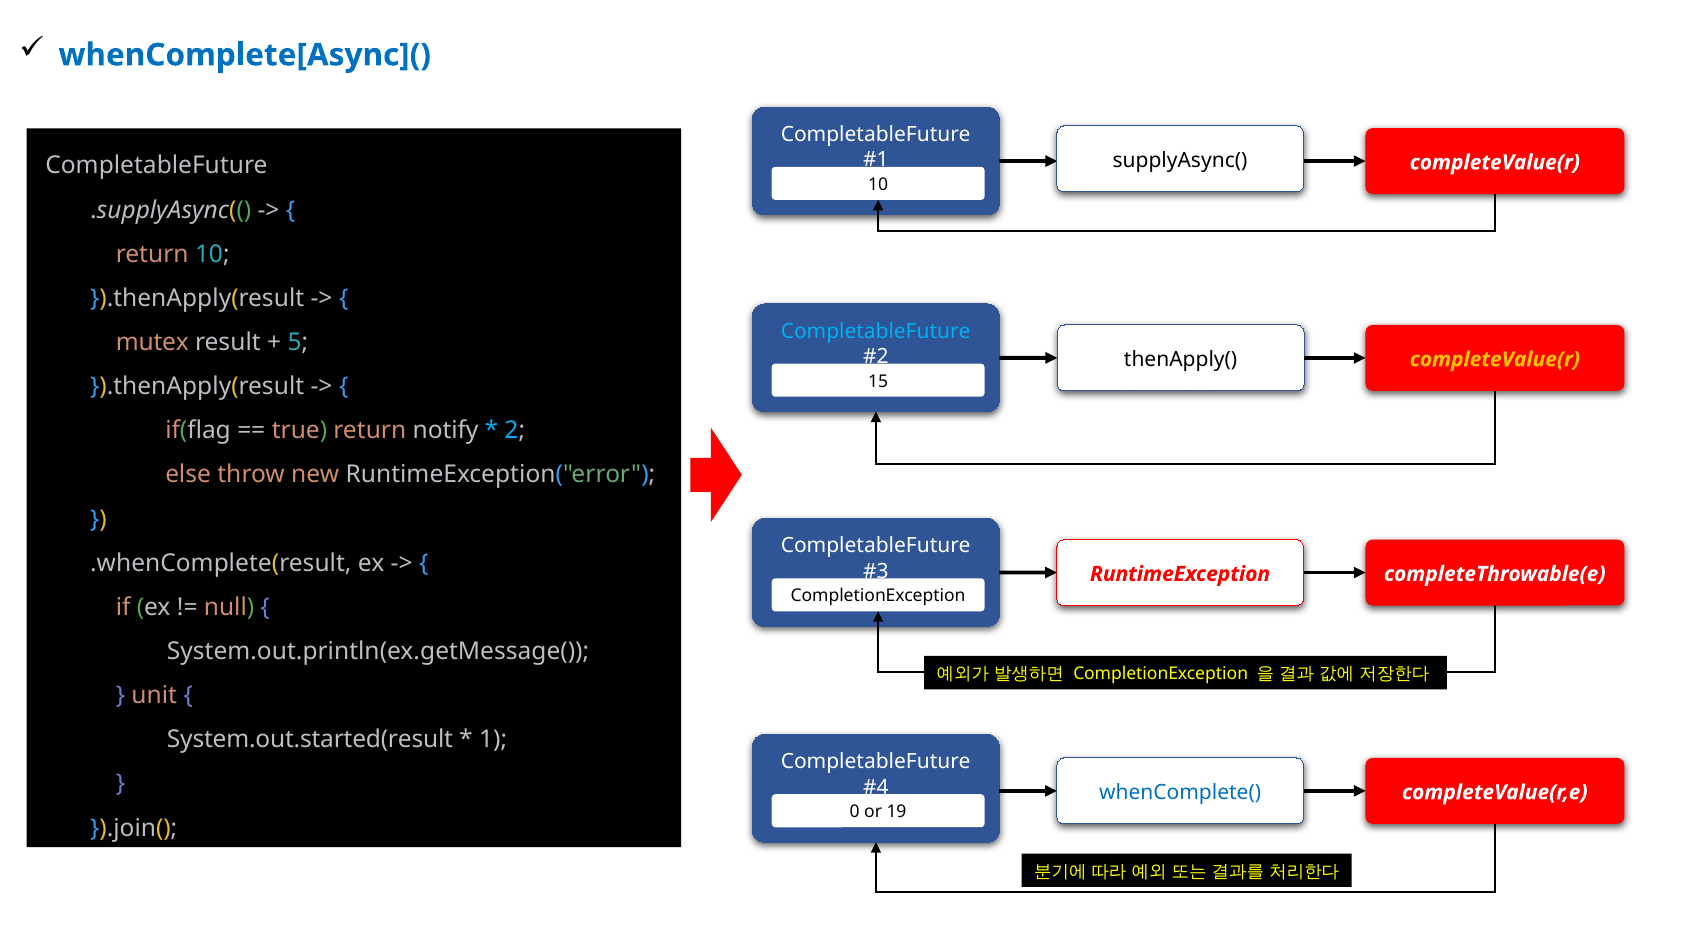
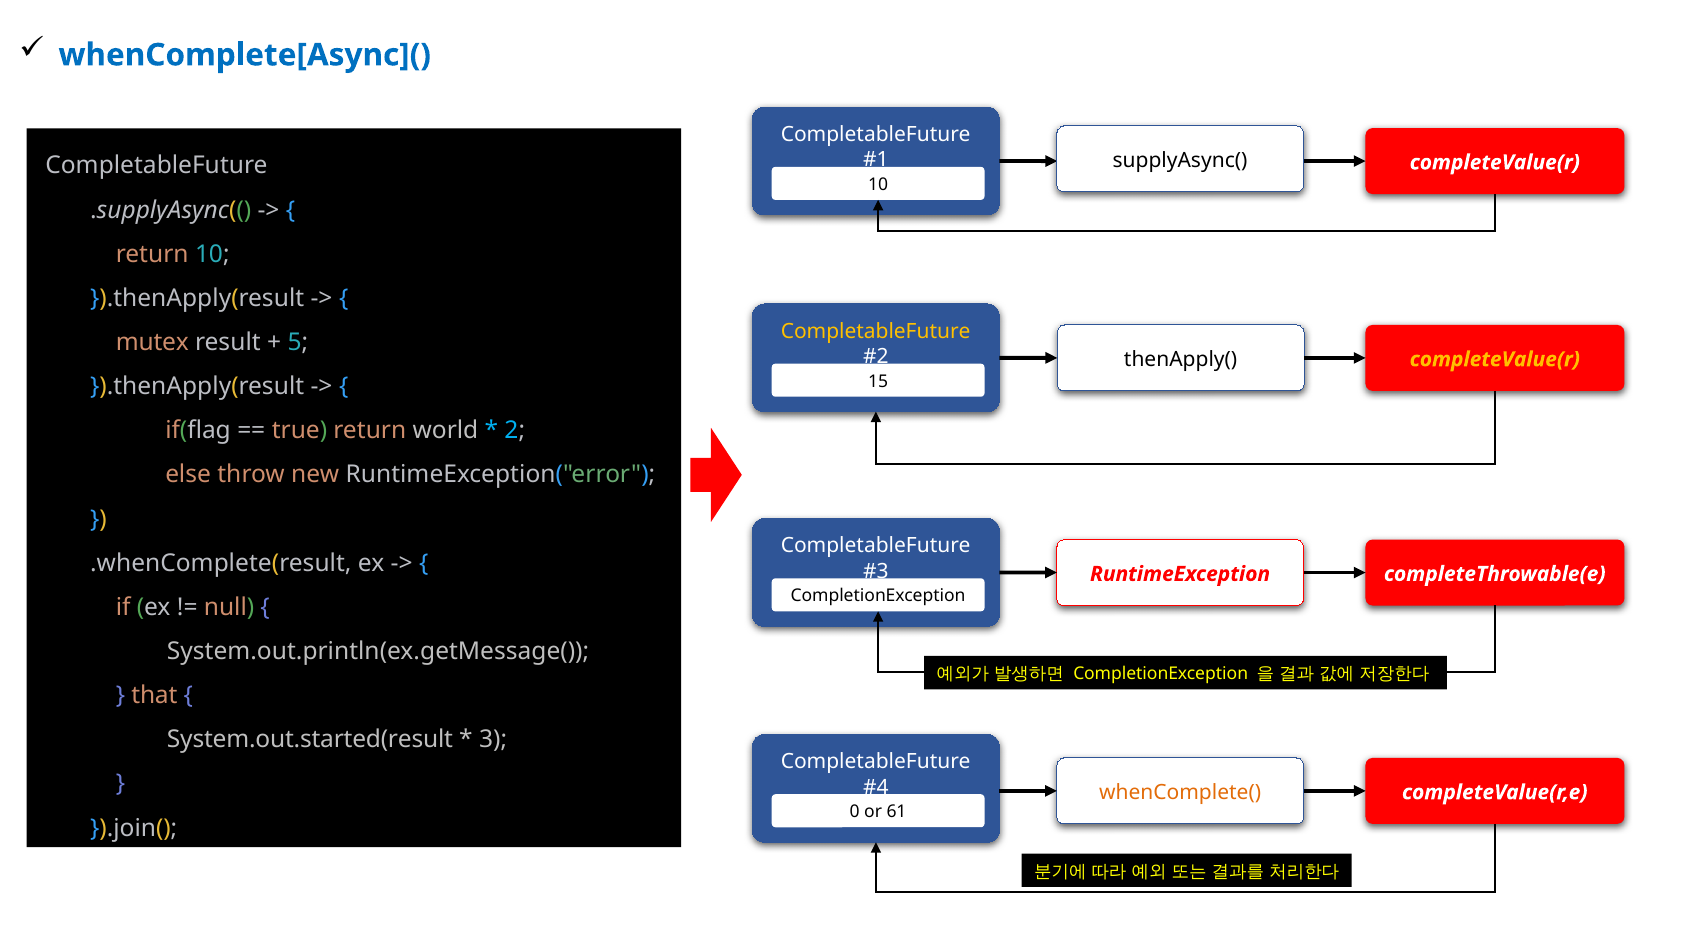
CompletableFuture colour: light blue -> yellow (876, 331)
notify: notify -> world (446, 431)
unit: unit -> that (154, 696)
1: 1 -> 3 (493, 740)
whenComplete( colour: blue -> orange (1180, 792)
19: 19 -> 61 (897, 812)
